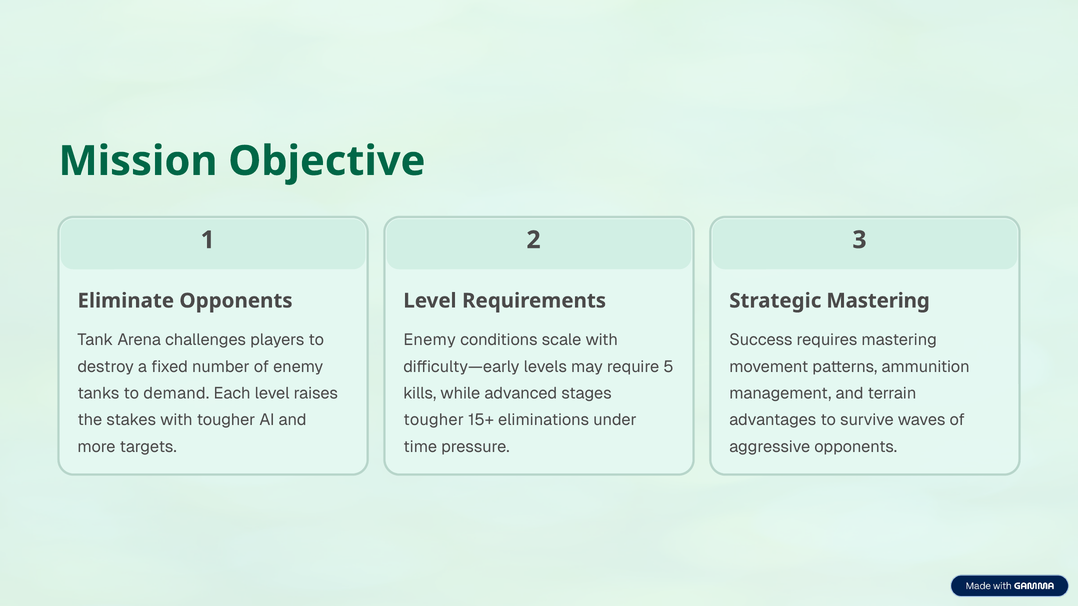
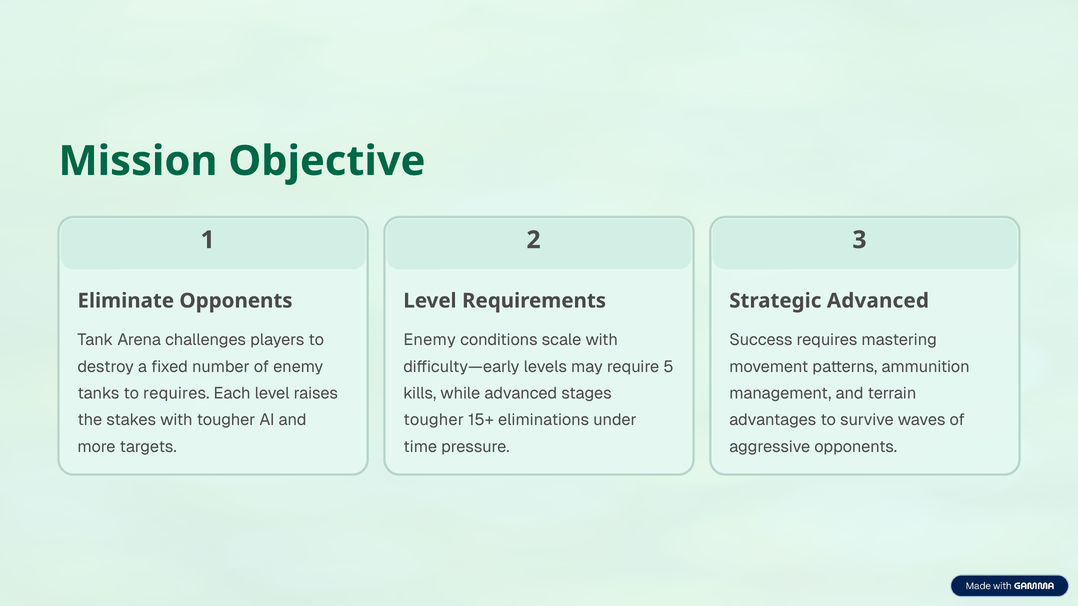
Strategic Mastering: Mastering -> Advanced (878, 301)
to demand: demand -> requires (176, 394)
